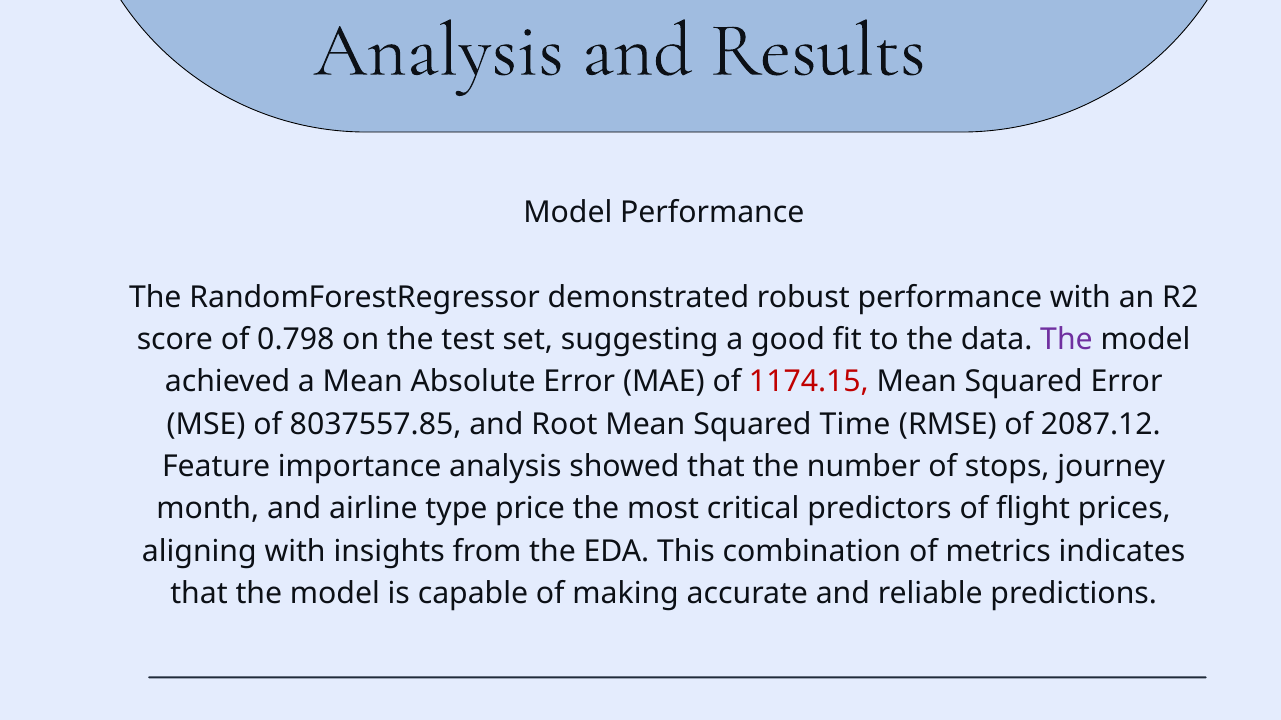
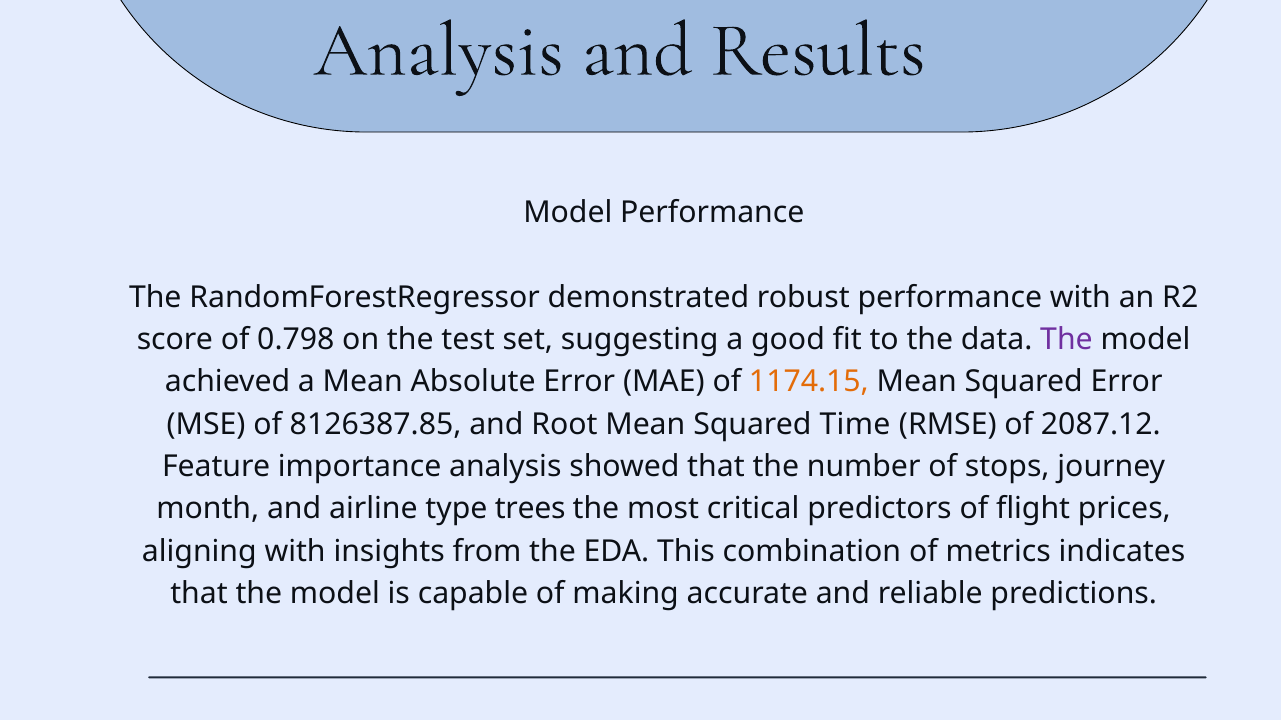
1174.15 colour: red -> orange (809, 382)
8037557.85: 8037557.85 -> 8126387.85 (376, 425)
price: price -> trees (530, 509)
